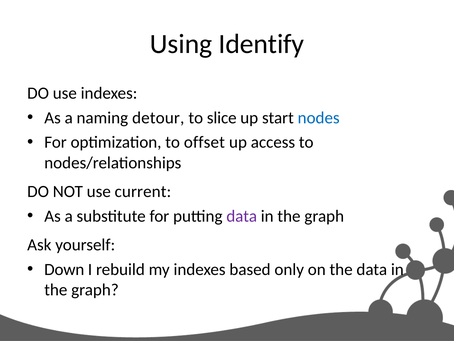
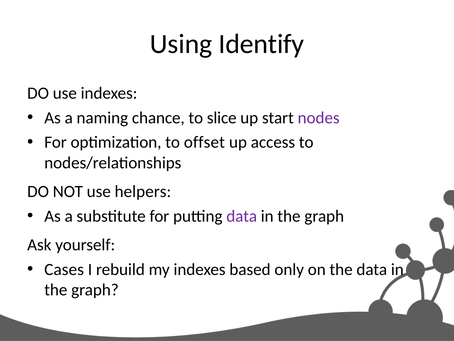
detour: detour -> chance (158, 118)
nodes colour: blue -> purple (319, 118)
current: current -> helpers (143, 191)
Down: Down -> Cases (64, 269)
